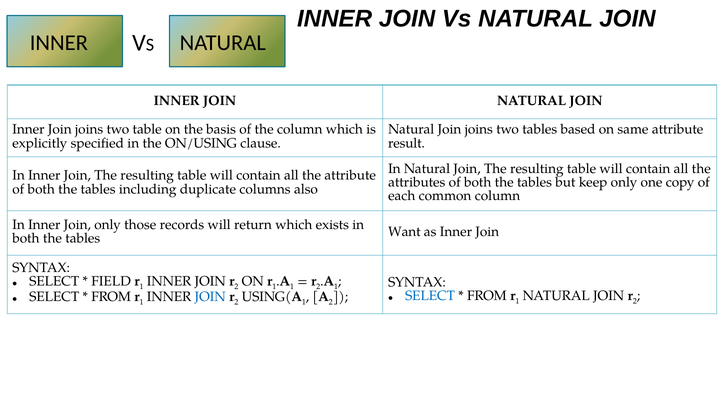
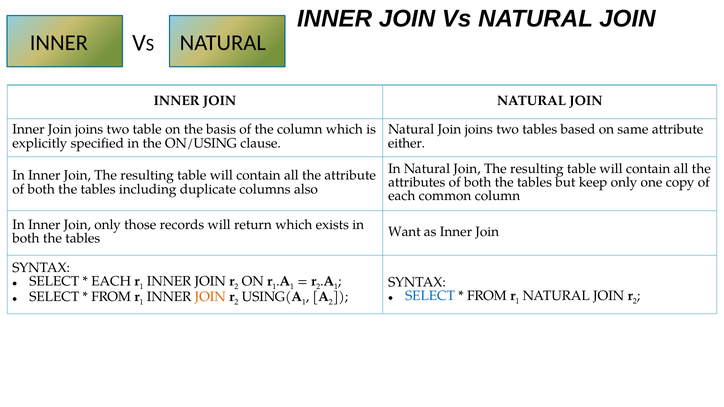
result: result -> either (406, 143)
FIELD: FIELD -> EACH (111, 282)
JOIN colour: blue -> orange (210, 297)
